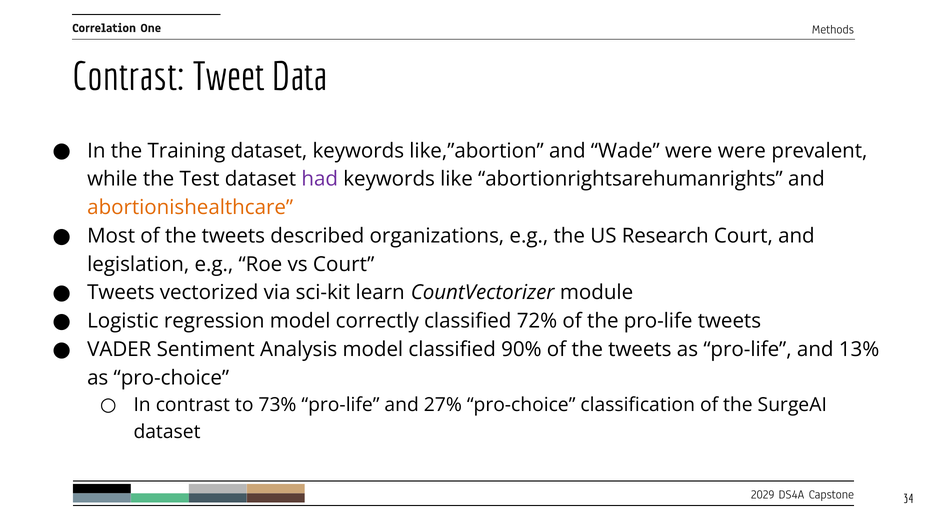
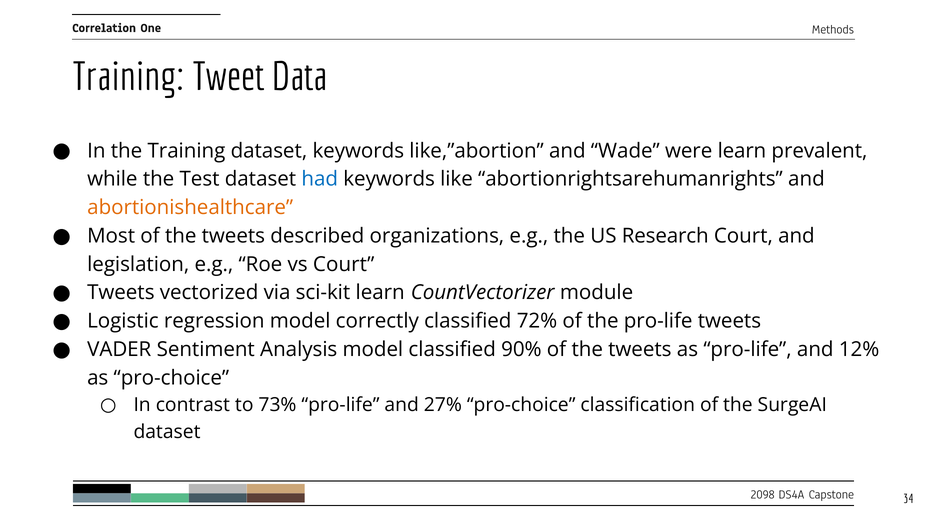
Contrast: Contrast -> Training (128, 77)
were were: were -> learn (742, 151)
had colour: purple -> blue (320, 179)
13%: 13% -> 12% (859, 350)
2029: 2029 -> 2098 (763, 495)
